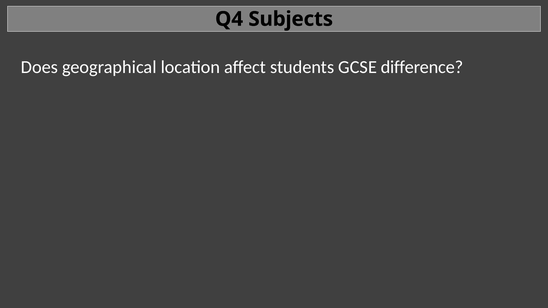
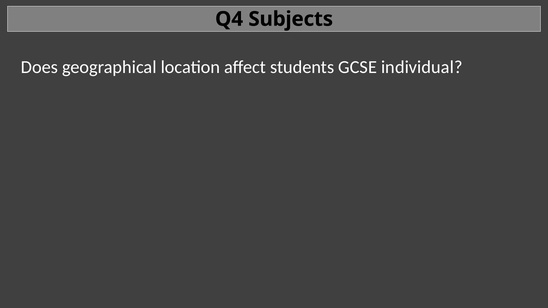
difference: difference -> individual (422, 67)
